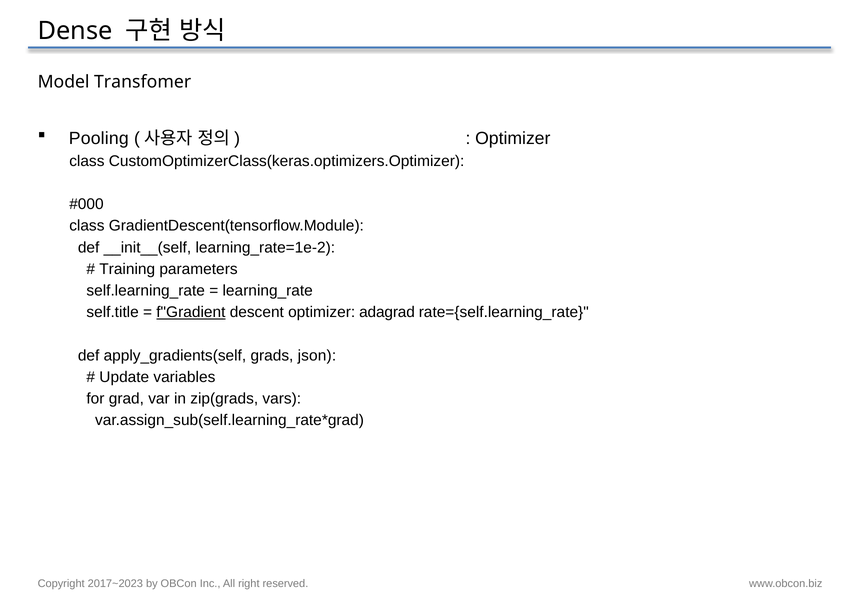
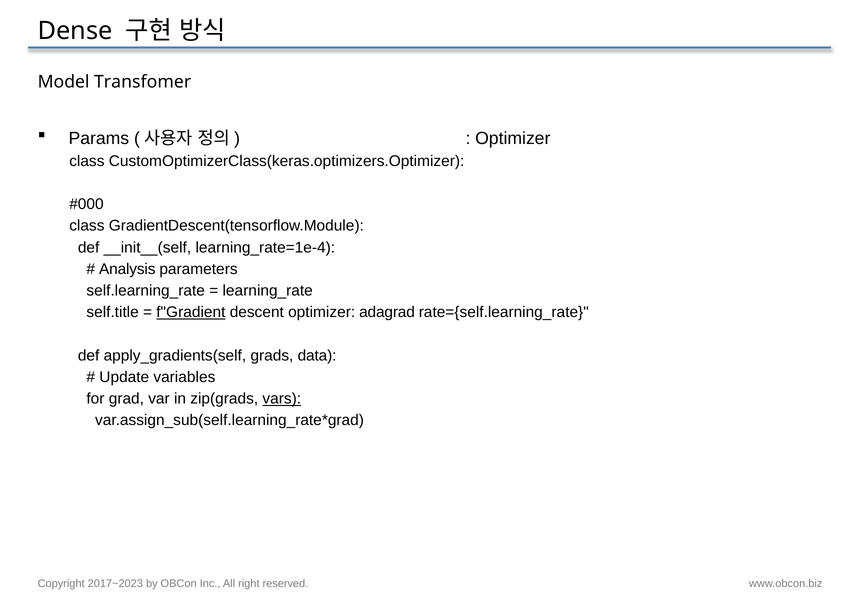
Pooling: Pooling -> Params (99, 138)
learning_rate=1e-2: learning_rate=1e-2 -> learning_rate=1e-4 (265, 248)
Training: Training -> Analysis (127, 269)
json: json -> data (317, 356)
vars underline: none -> present (282, 399)
